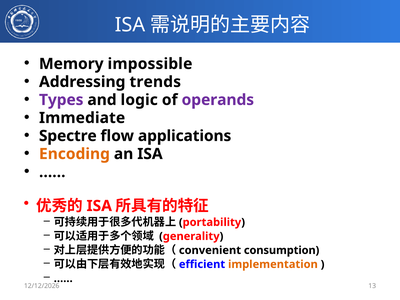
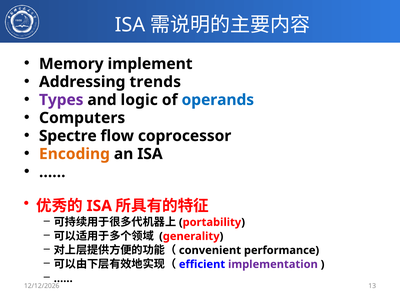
impossible: impossible -> implement (150, 64)
operands colour: purple -> blue (218, 100)
Immediate: Immediate -> Computers (82, 118)
applications: applications -> coprocessor (185, 136)
consumption: consumption -> performance (282, 250)
implementation colour: orange -> purple (273, 264)
